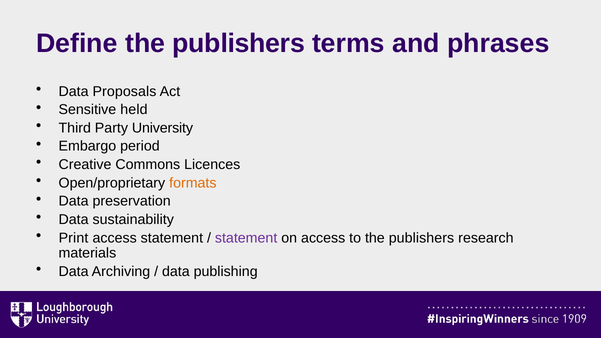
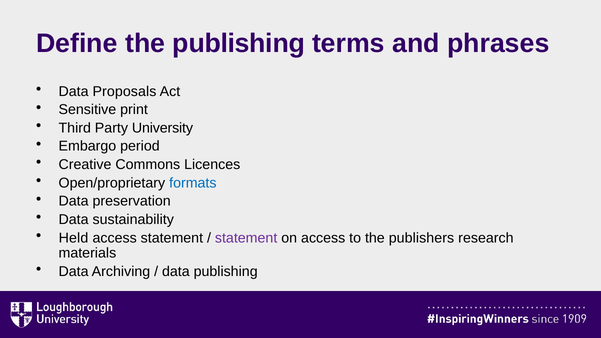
Define the publishers: publishers -> publishing (239, 44)
held: held -> print (134, 110)
formats colour: orange -> blue (193, 183)
Print: Print -> Held (73, 238)
